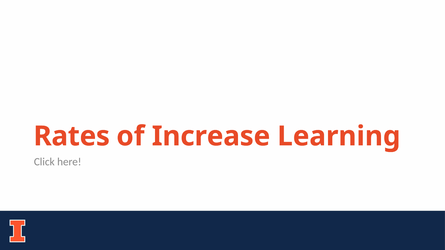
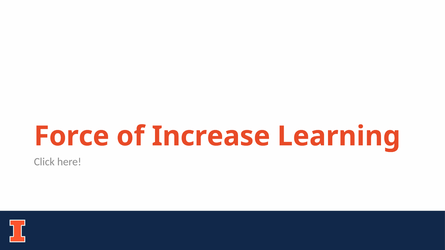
Rates: Rates -> Force (72, 136)
